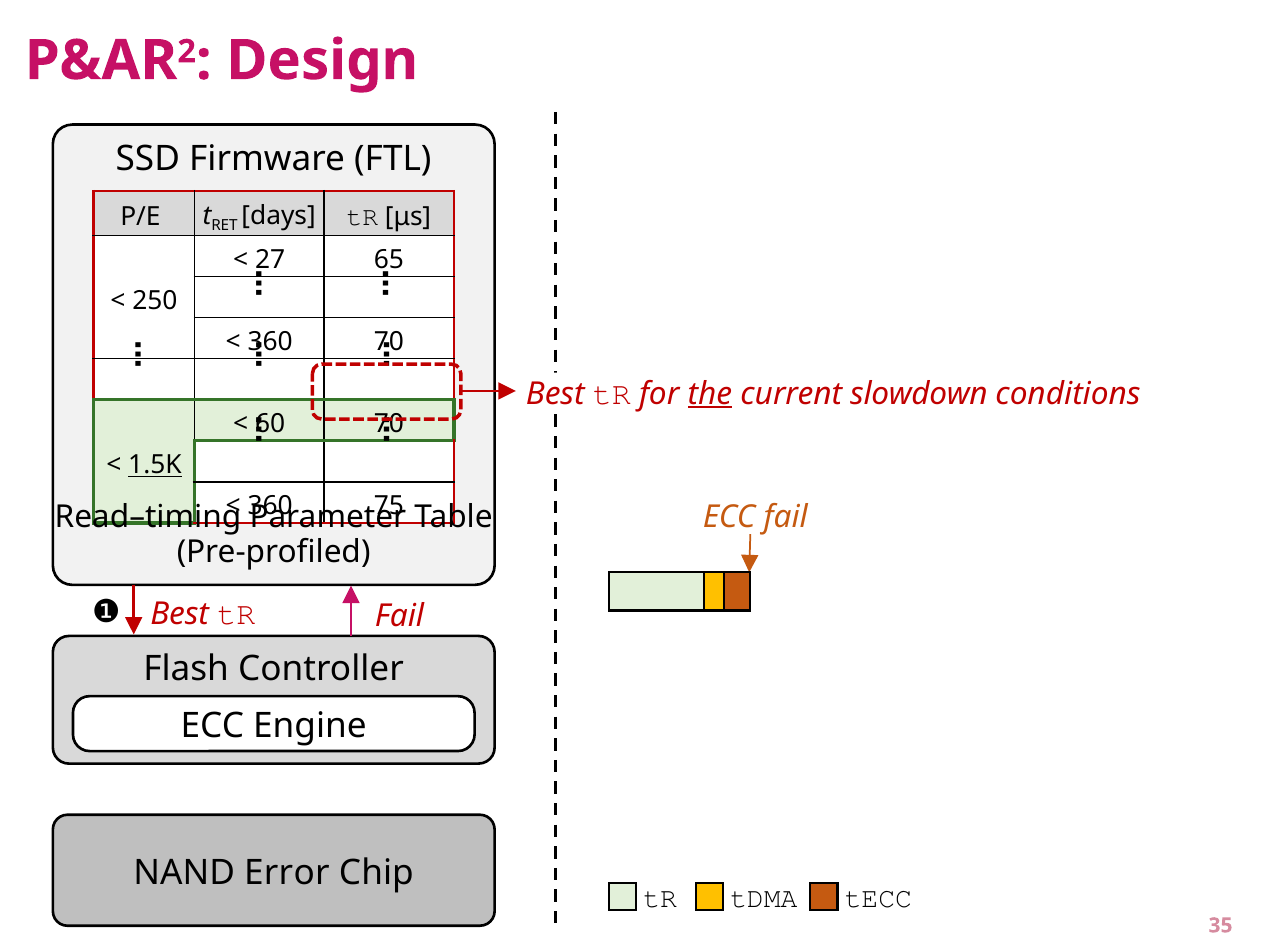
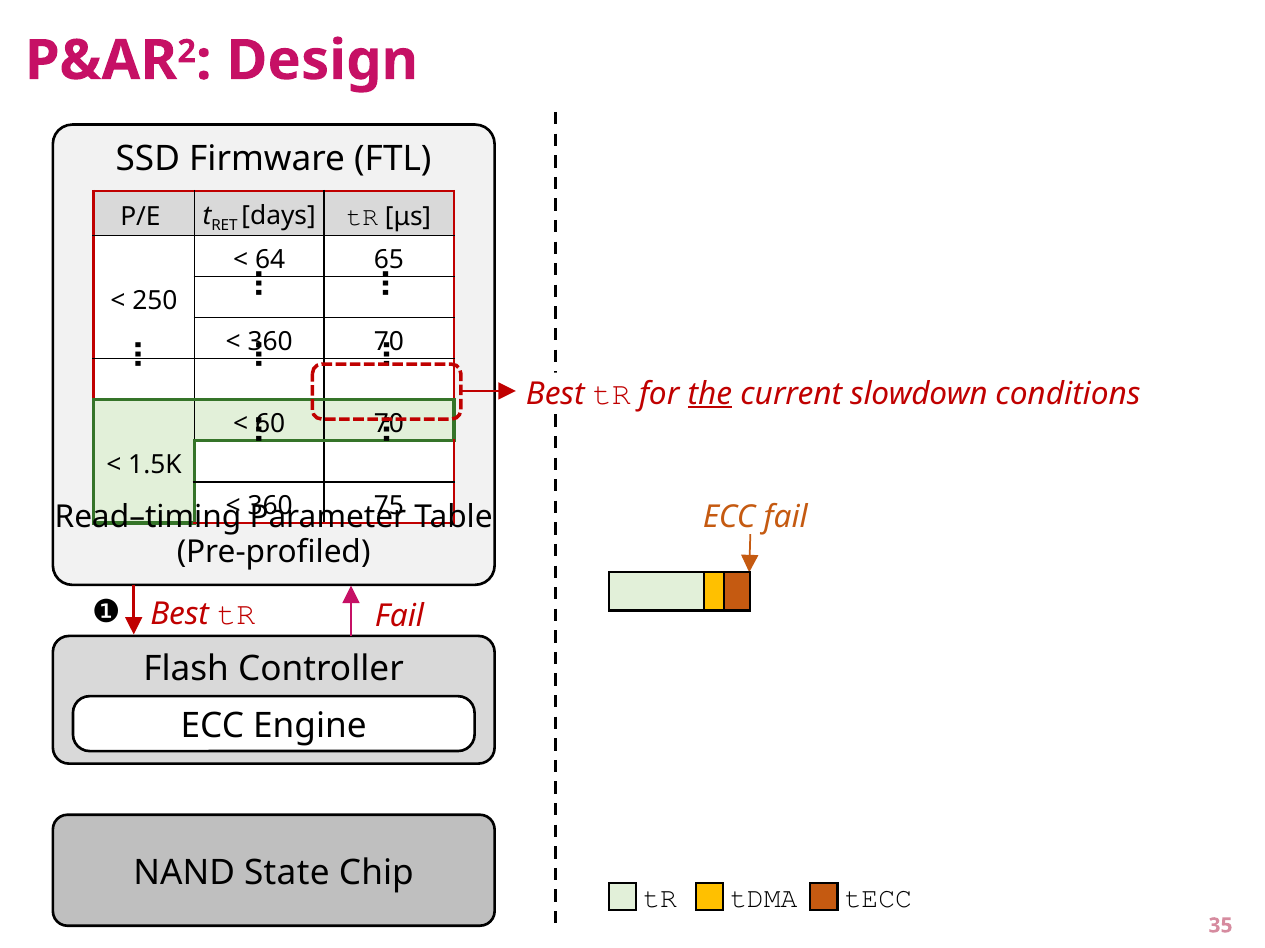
27: 27 -> 64 (270, 260)
1.5K underline: present -> none (155, 466)
Error: Error -> State (287, 873)
